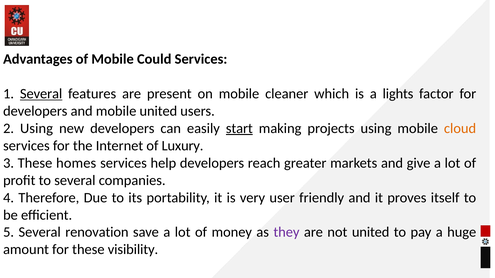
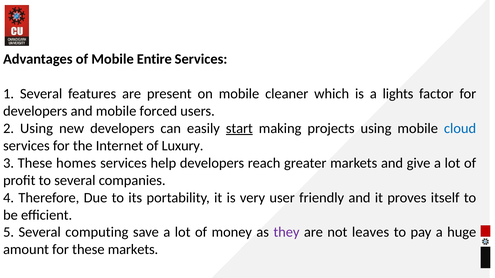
Could: Could -> Entire (154, 59)
Several underline: present -> none (41, 94)
mobile united: united -> forced (158, 111)
cloud colour: orange -> blue (460, 129)
renovation: renovation -> computing (97, 233)
not united: united -> leaves (371, 233)
these visibility: visibility -> markets (133, 250)
